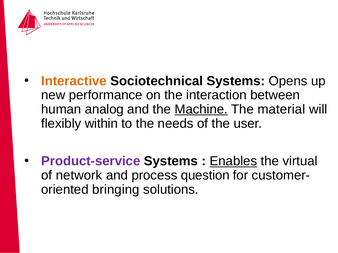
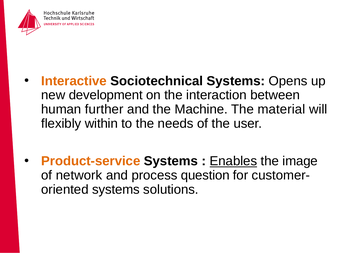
performance: performance -> development (106, 95)
analog: analog -> further (104, 109)
Machine underline: present -> none (201, 109)
Product-service colour: purple -> orange (91, 161)
virtual: virtual -> image (300, 161)
bringing: bringing -> systems (116, 190)
